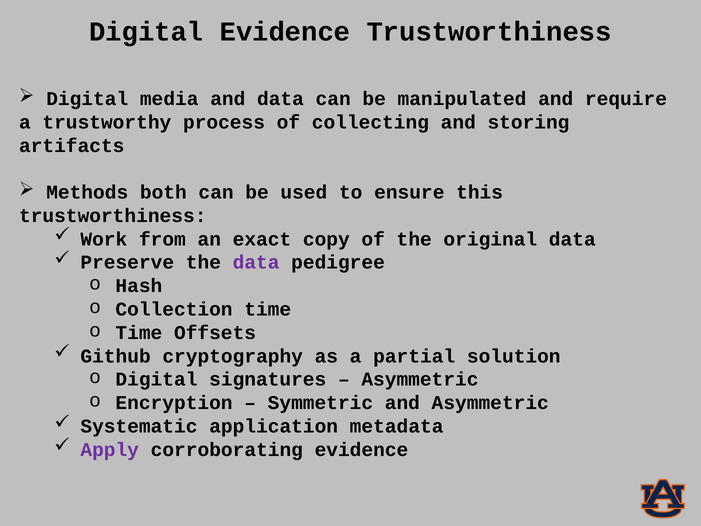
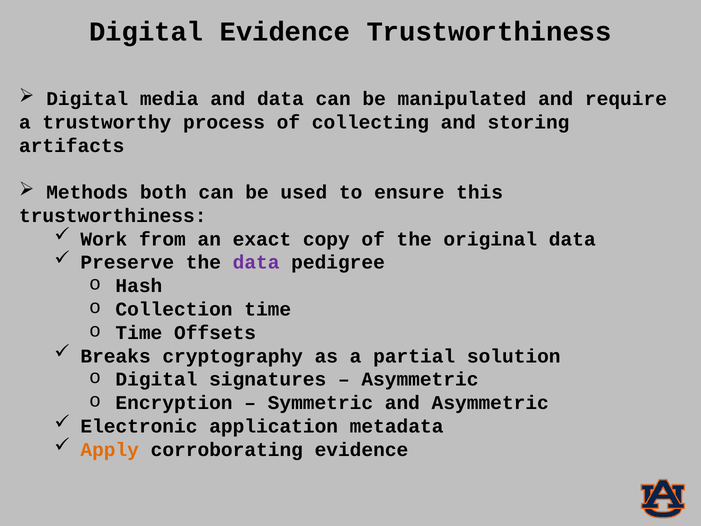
Github: Github -> Breaks (116, 356)
Systematic: Systematic -> Electronic (139, 426)
Apply colour: purple -> orange (110, 449)
